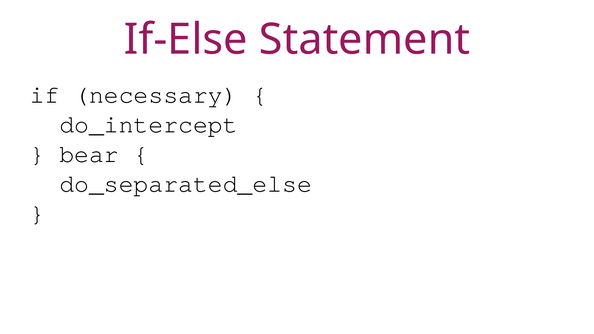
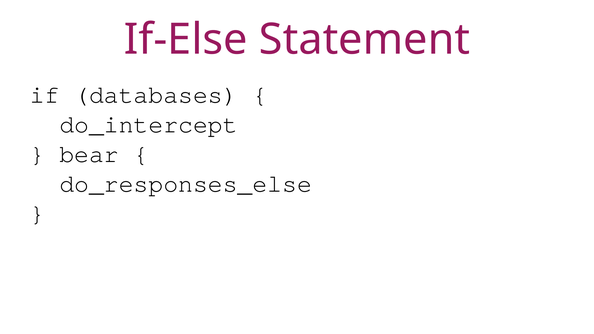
necessary: necessary -> databases (156, 95)
do_separated_else: do_separated_else -> do_responses_else (186, 184)
